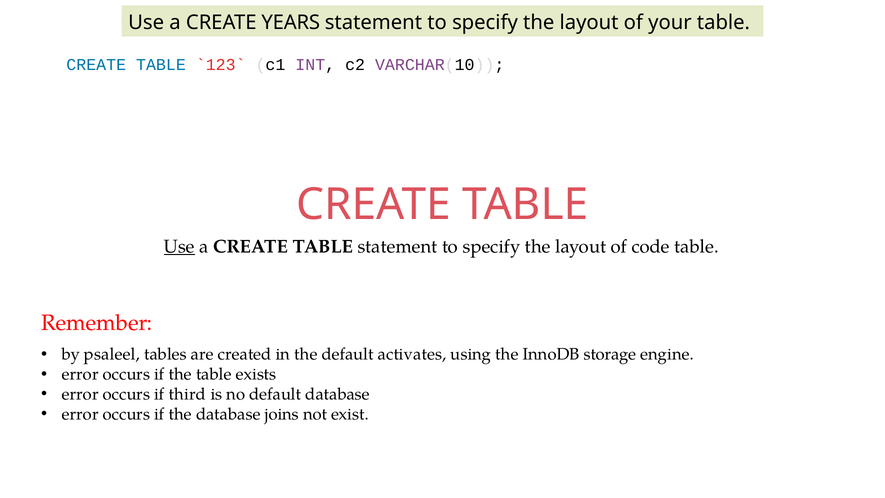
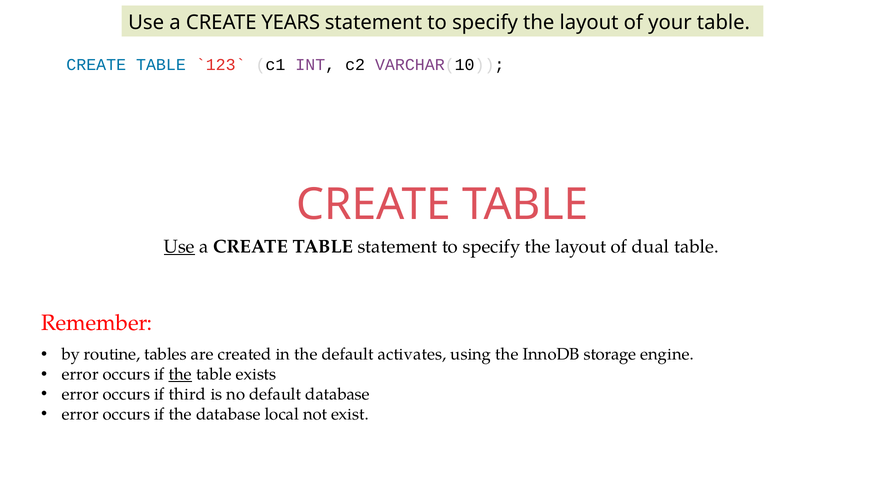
code: code -> dual (651, 247)
psaleel: psaleel -> routine (112, 354)
the underline: none -> present (180, 374)
joins: joins -> local (282, 414)
